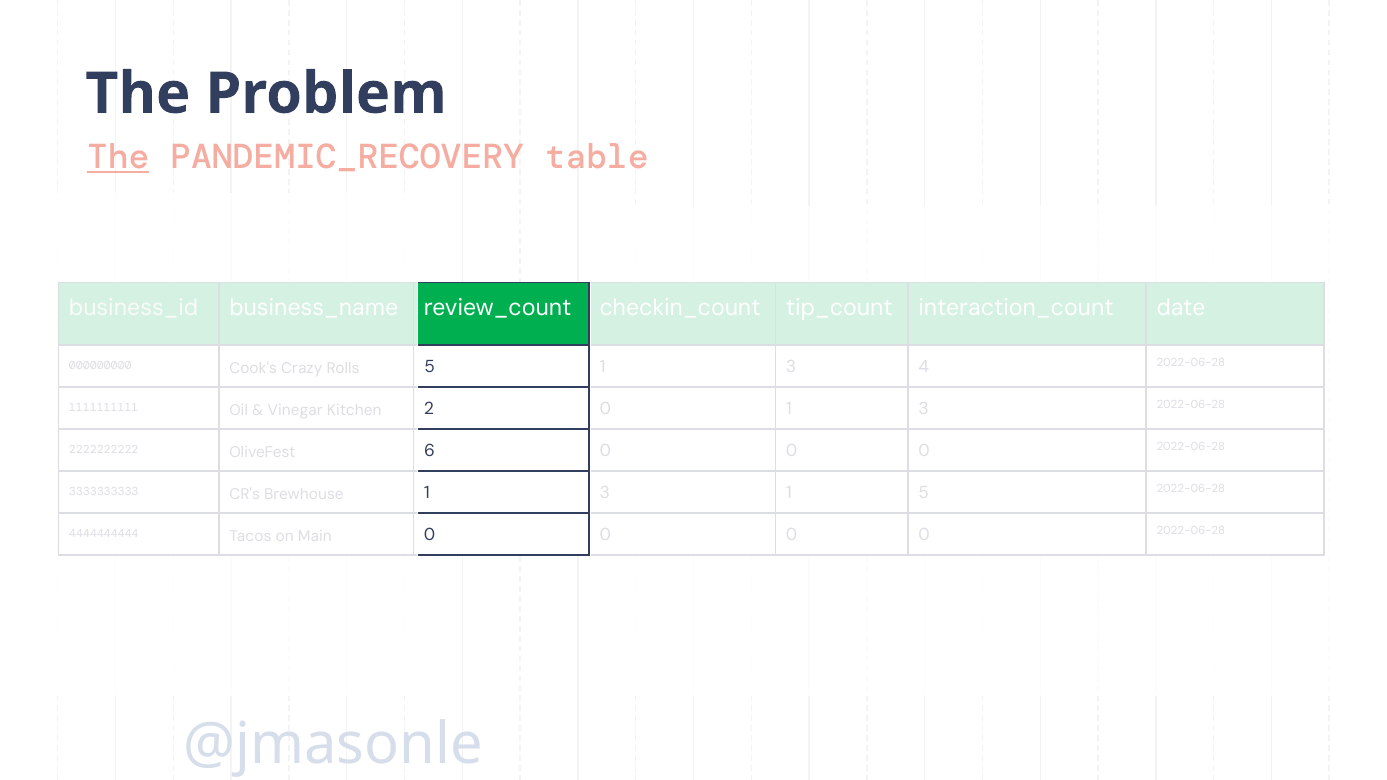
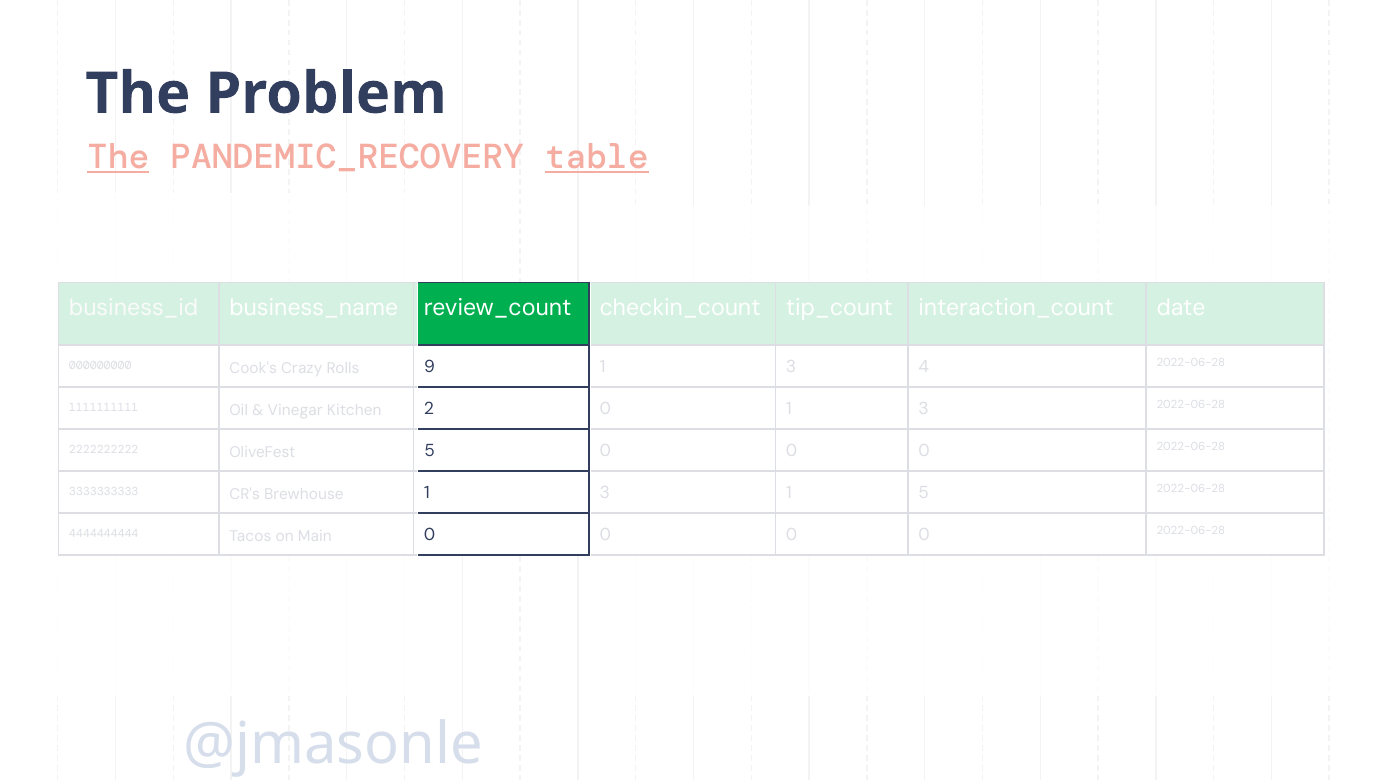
table underline: none -> present (597, 157)
5: 5 -> 9 (430, 367)
6: 6 -> 5 (430, 451)
